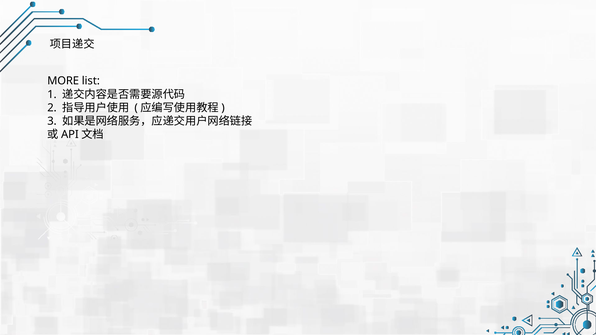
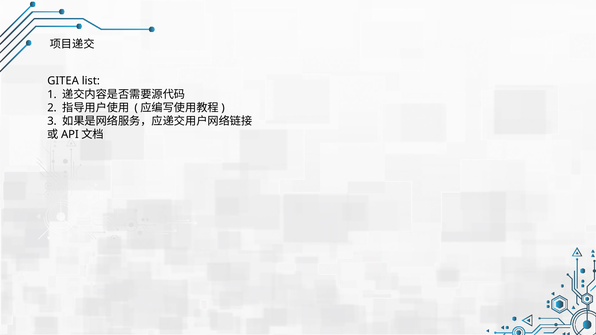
MORE: MORE -> GITEA (63, 81)
